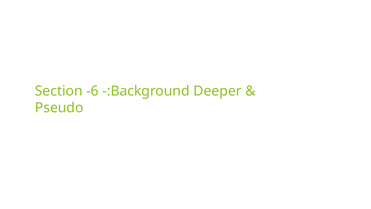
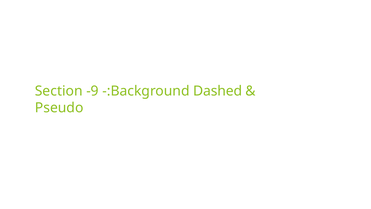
-6: -6 -> -9 (92, 91)
Deeper: Deeper -> Dashed (218, 91)
